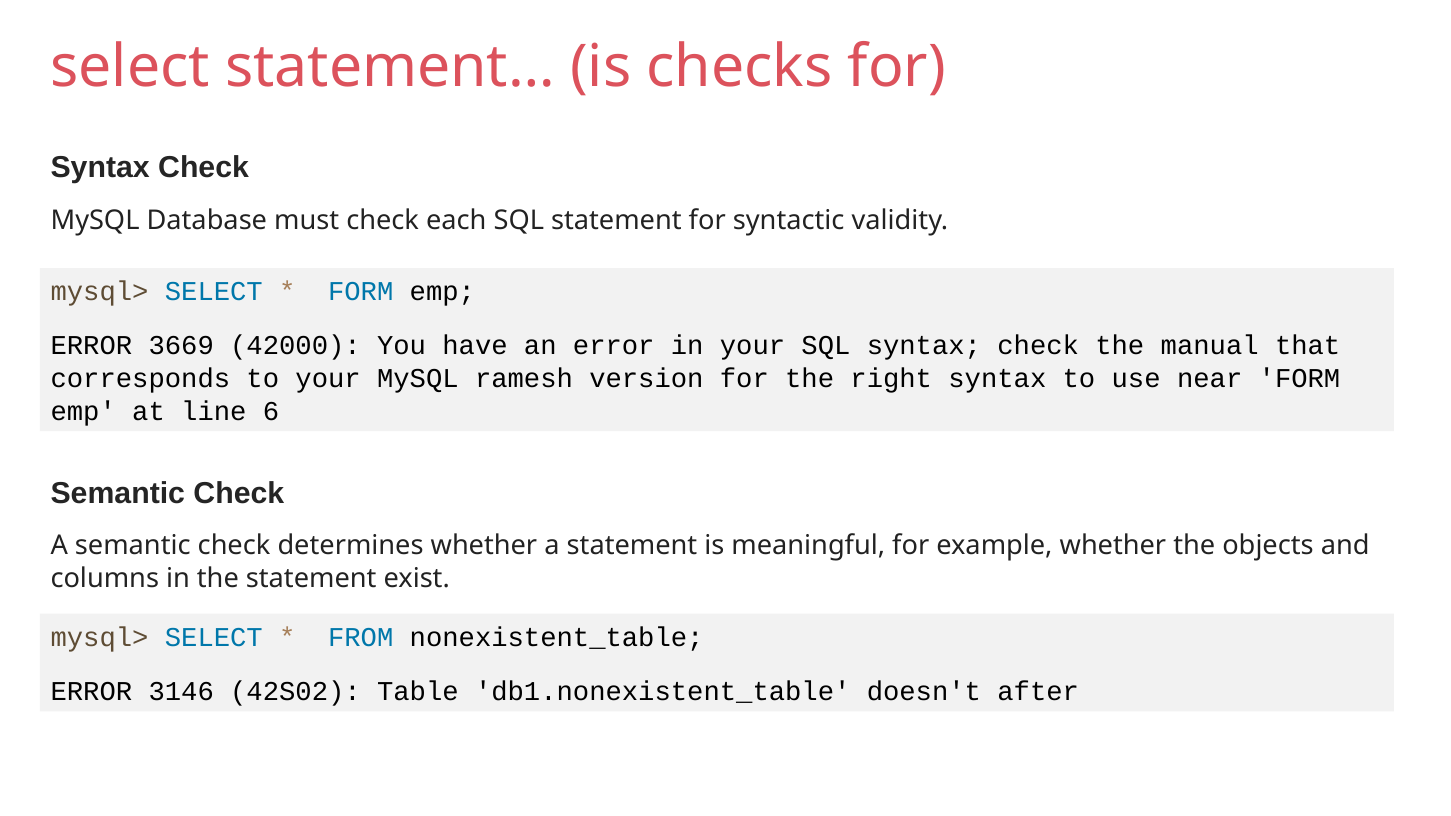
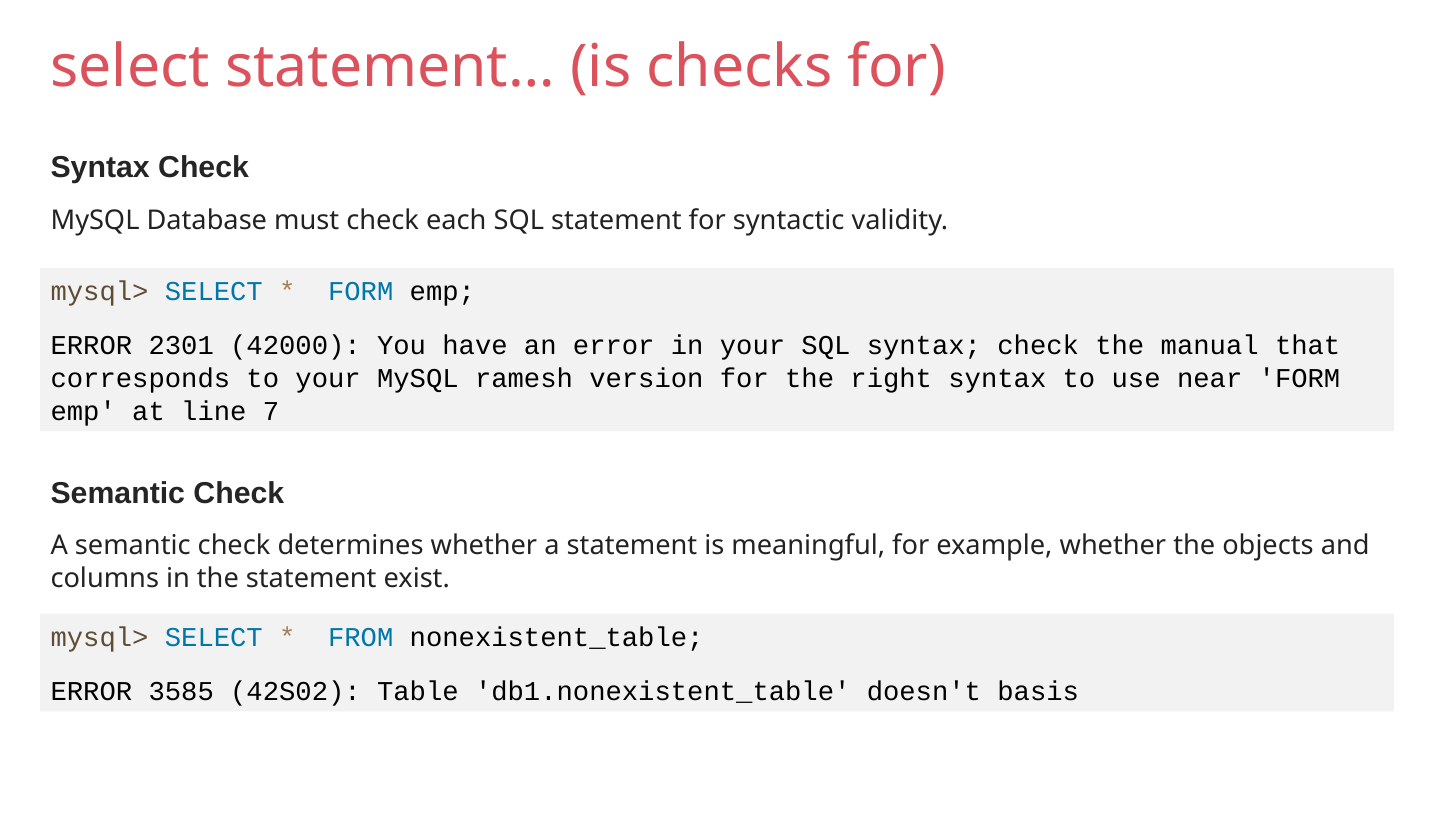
3669: 3669 -> 2301 (181, 346)
6: 6 -> 7 (271, 411)
3146: 3146 -> 3585 (181, 692)
after: after -> basis (1038, 692)
